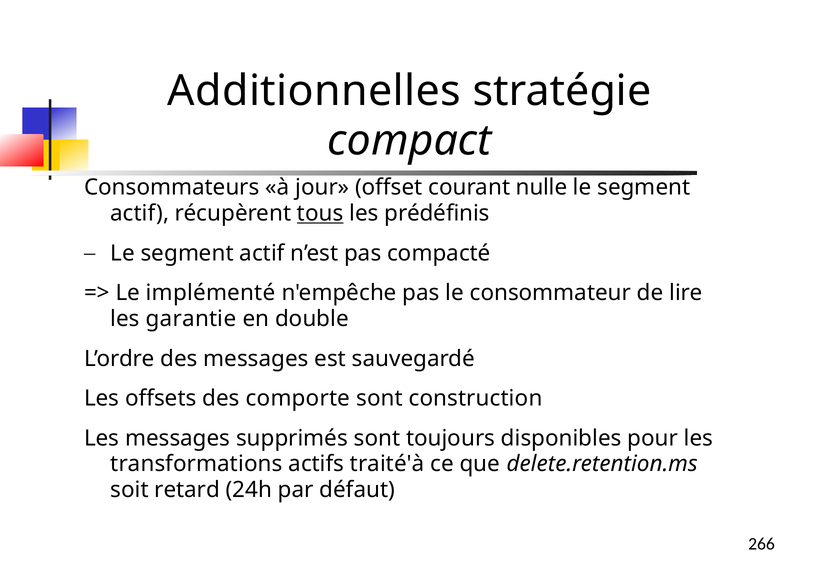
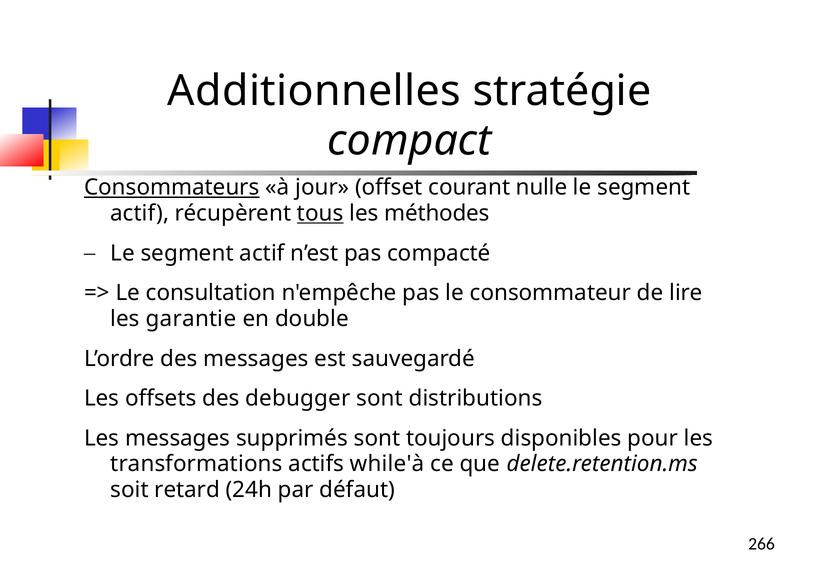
Consommateurs underline: none -> present (172, 187)
prédéfinis: prédéfinis -> méthodes (437, 213)
implémenté: implémenté -> consultation (211, 293)
comporte: comporte -> debugger (298, 398)
construction: construction -> distributions (476, 398)
traité'à: traité'à -> while'à (387, 464)
